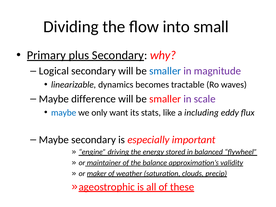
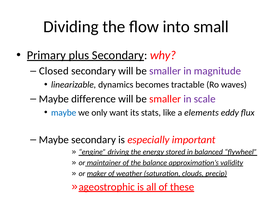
Logical: Logical -> Closed (54, 71)
smaller colour: blue -> purple (165, 71)
including: including -> elements (201, 113)
